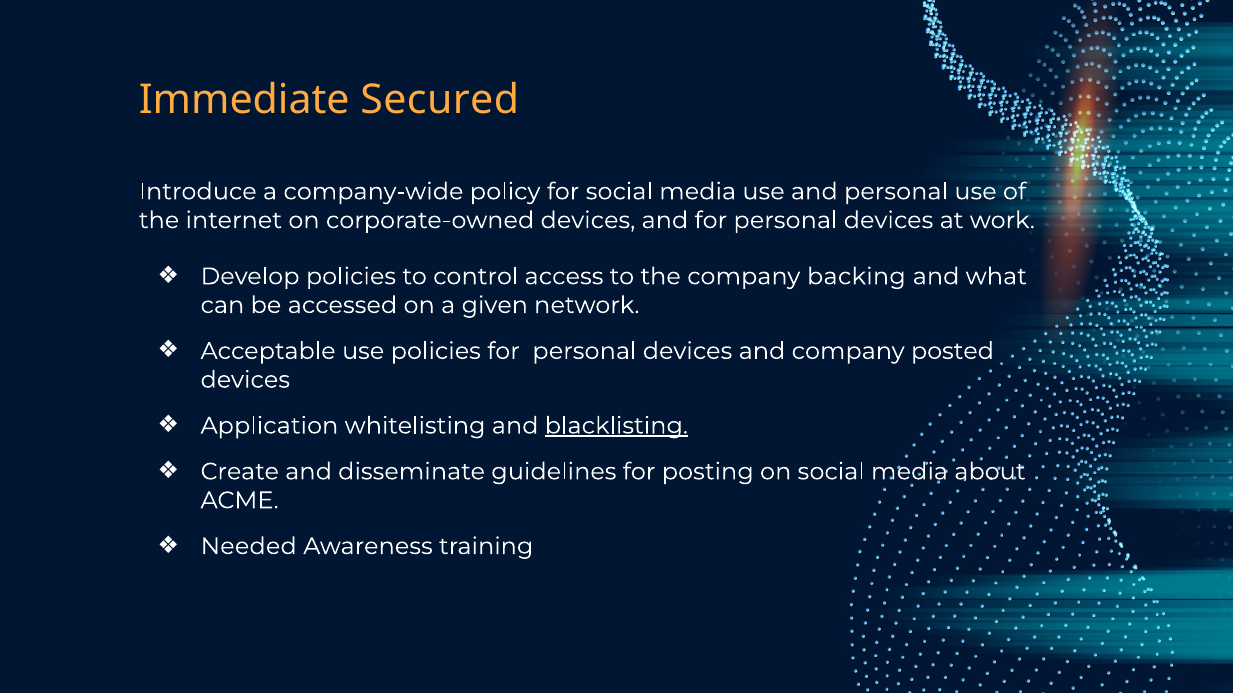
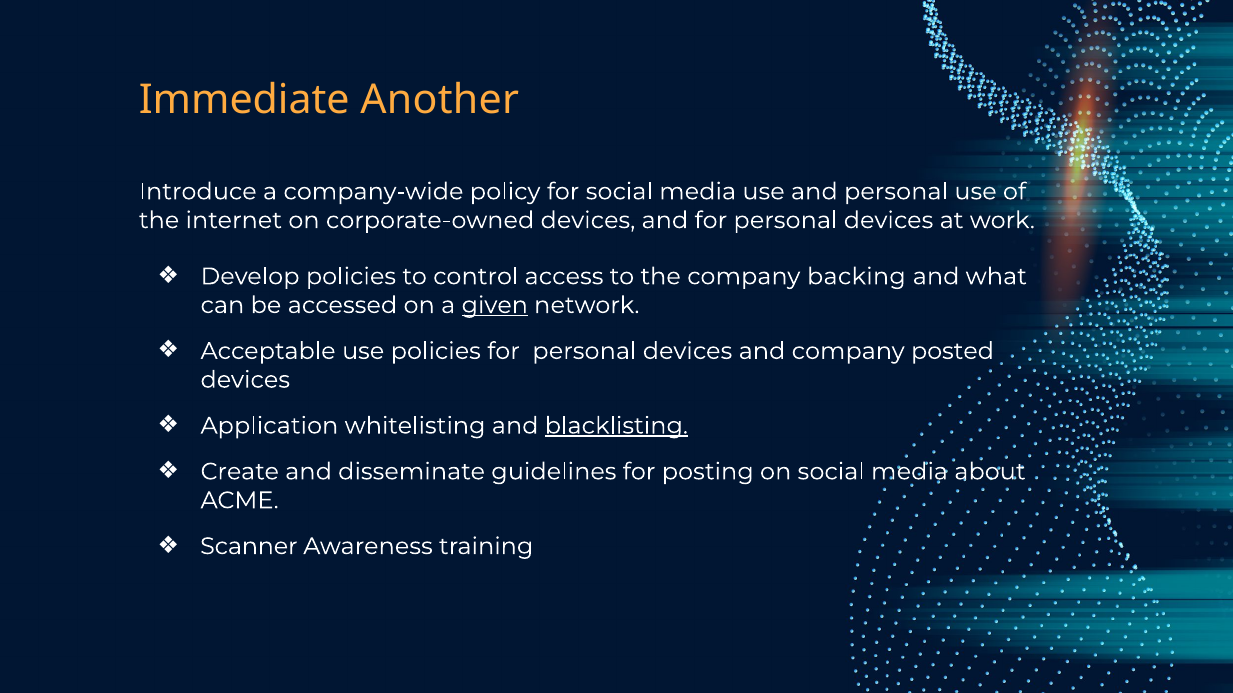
Secured: Secured -> Another (440, 100)
given underline: none -> present (495, 305)
Needed: Needed -> Scanner (249, 547)
